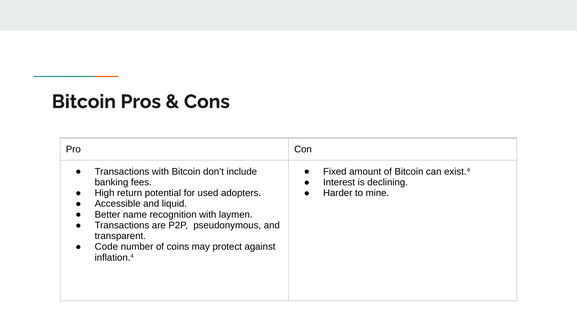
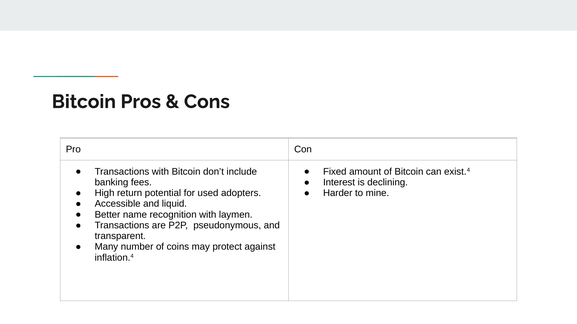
Code: Code -> Many (106, 247)
